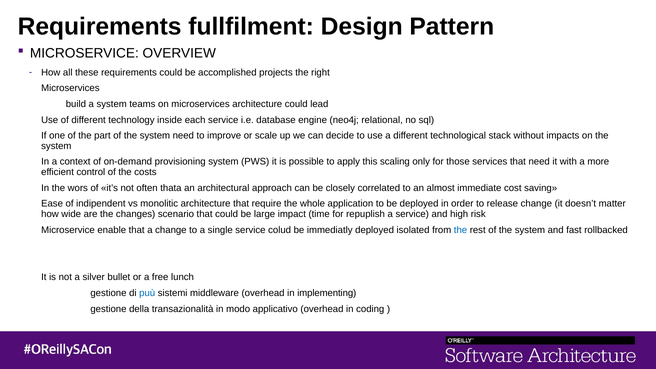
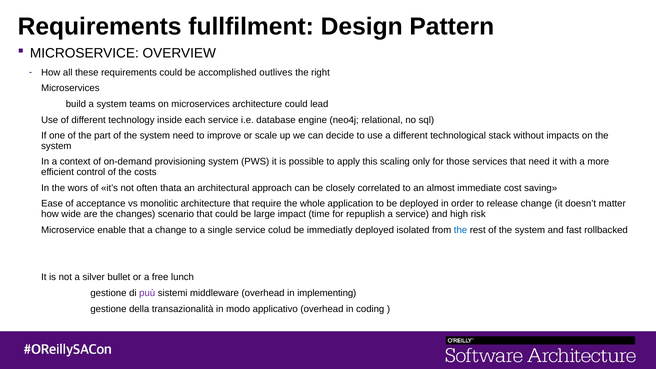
projects: projects -> outlives (276, 72)
indipendent: indipendent -> acceptance (101, 204)
puù colour: blue -> purple (147, 293)
